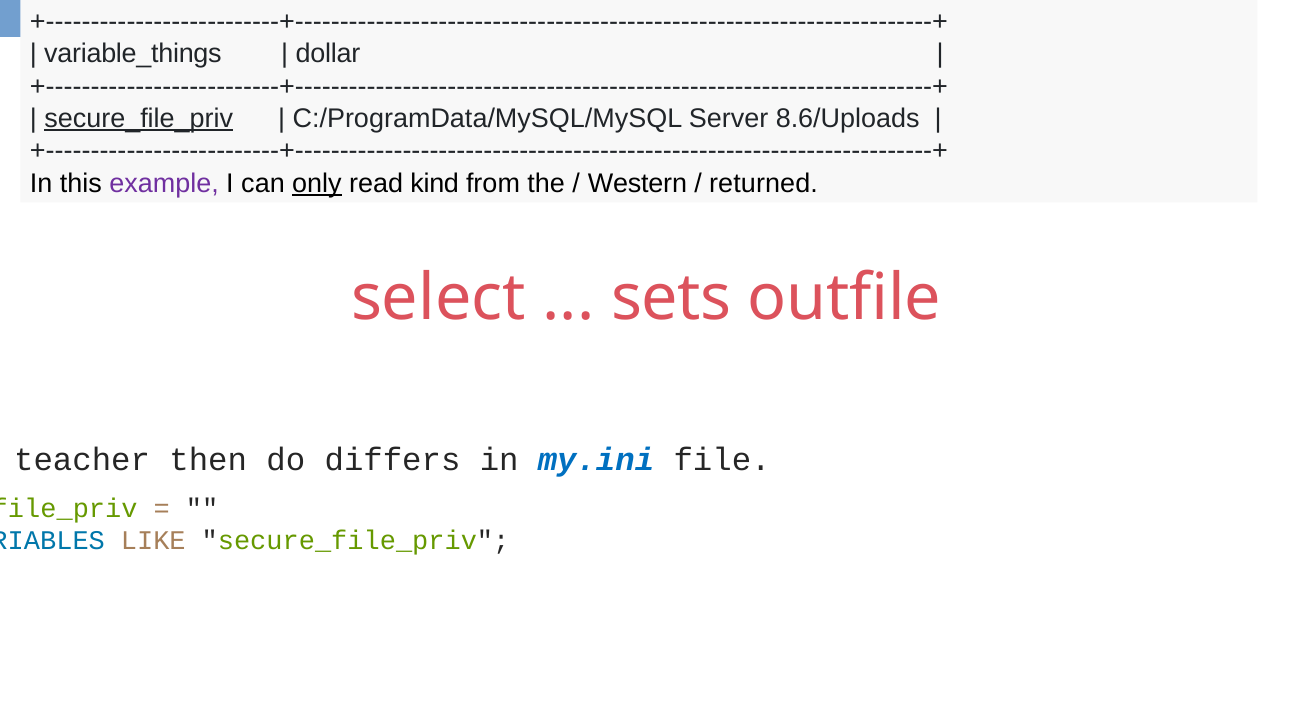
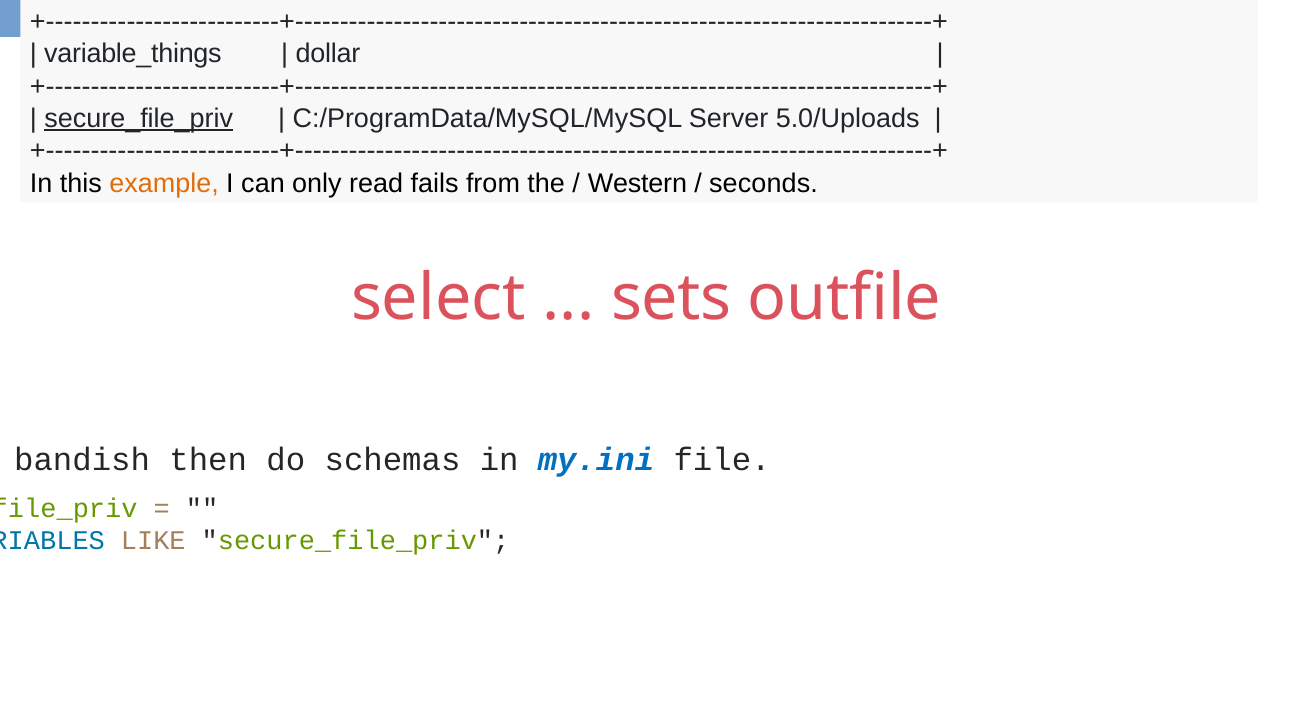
8.6/Uploads: 8.6/Uploads -> 5.0/Uploads (848, 119)
example colour: purple -> orange (164, 183)
only underline: present -> none (317, 183)
kind: kind -> fails (435, 183)
returned: returned -> seconds (764, 183)
teacher: teacher -> bandish (82, 460)
differs: differs -> schemas (393, 460)
